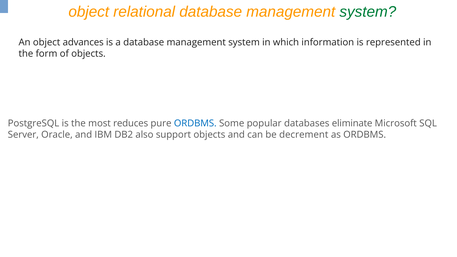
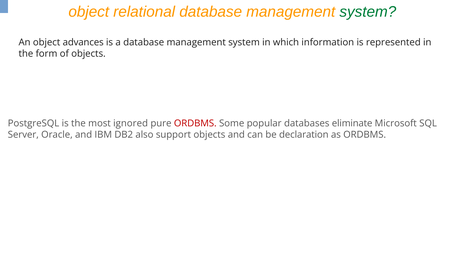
reduces: reduces -> ignored (131, 123)
ORDBMS colour: blue -> red (195, 123)
decrement: decrement -> declaration (304, 135)
